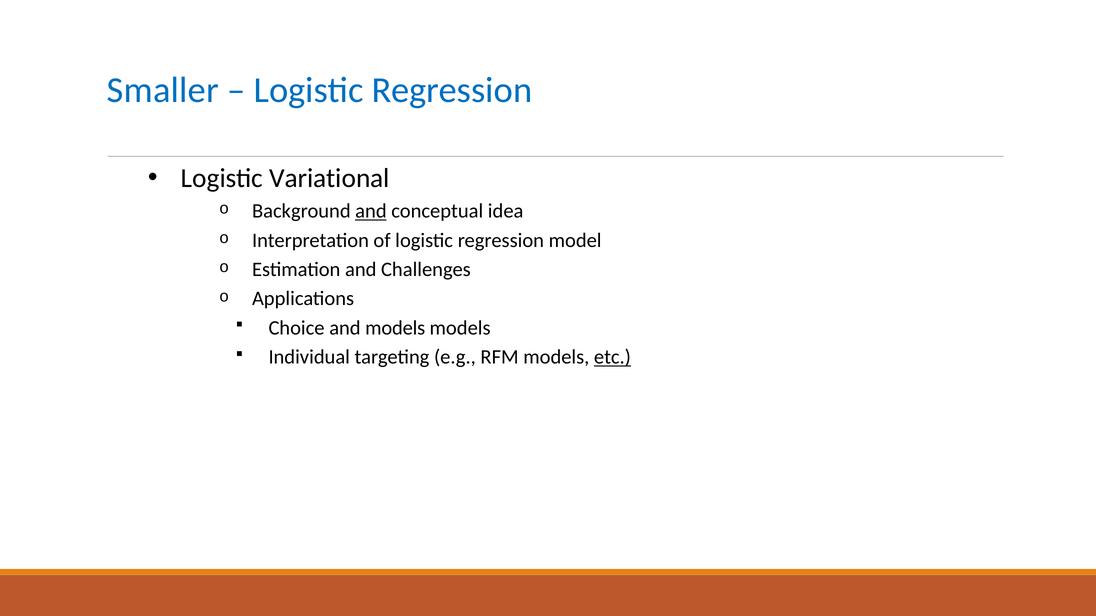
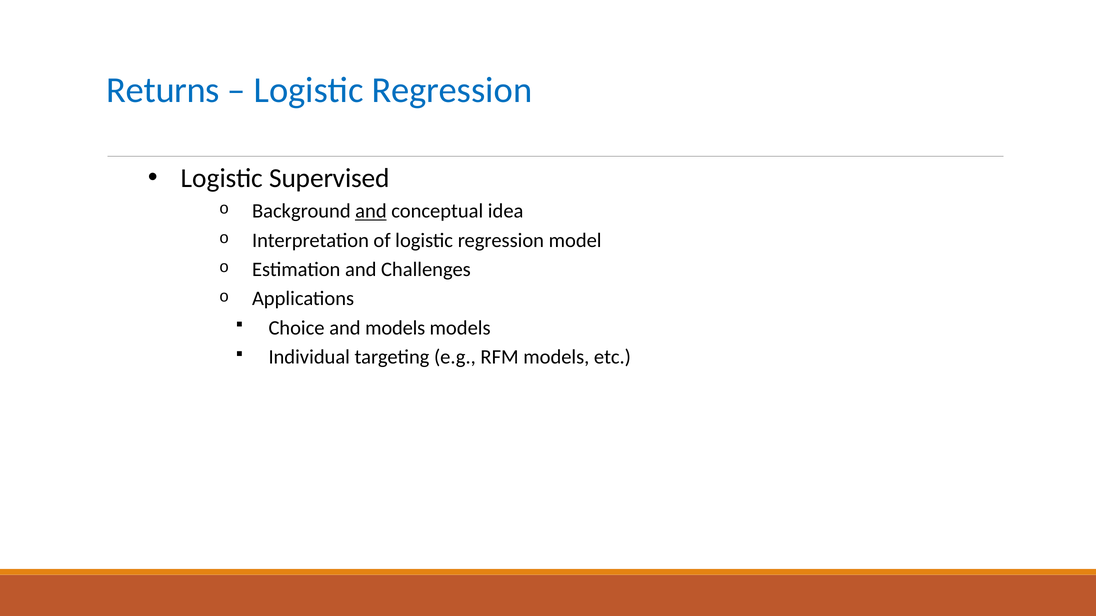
Smaller: Smaller -> Returns (163, 90)
Variational: Variational -> Supervised (329, 178)
etc underline: present -> none (612, 357)
